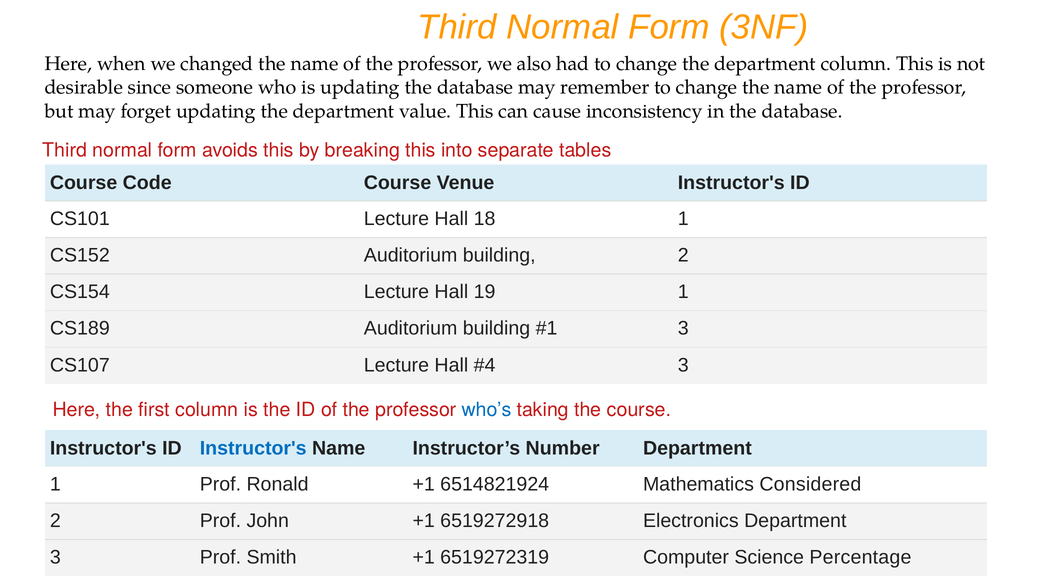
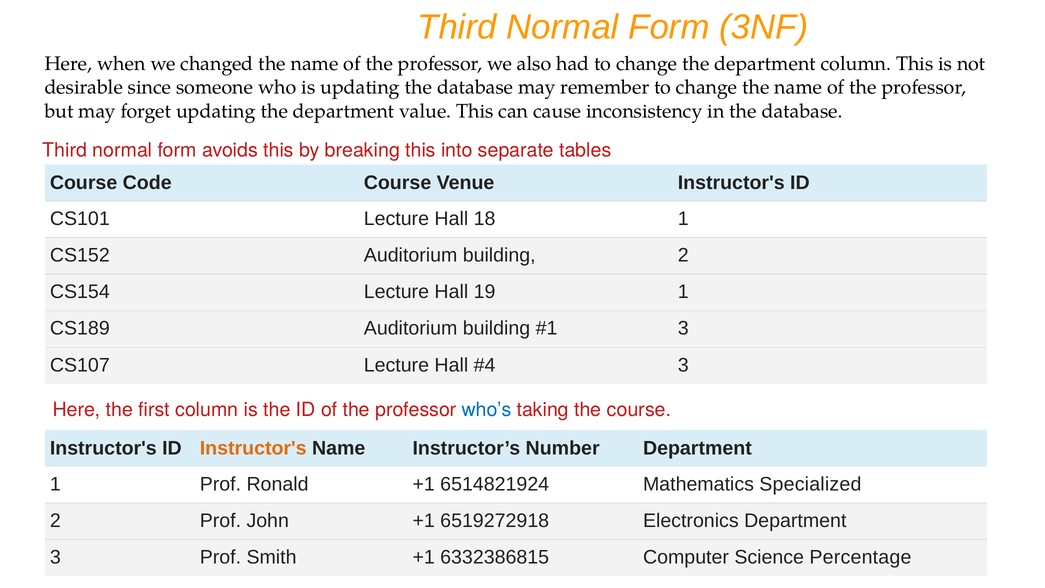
Instructor's colour: blue -> orange (253, 448)
Considered: Considered -> Specialized (810, 484)
6519272319: 6519272319 -> 6332386815 (495, 557)
